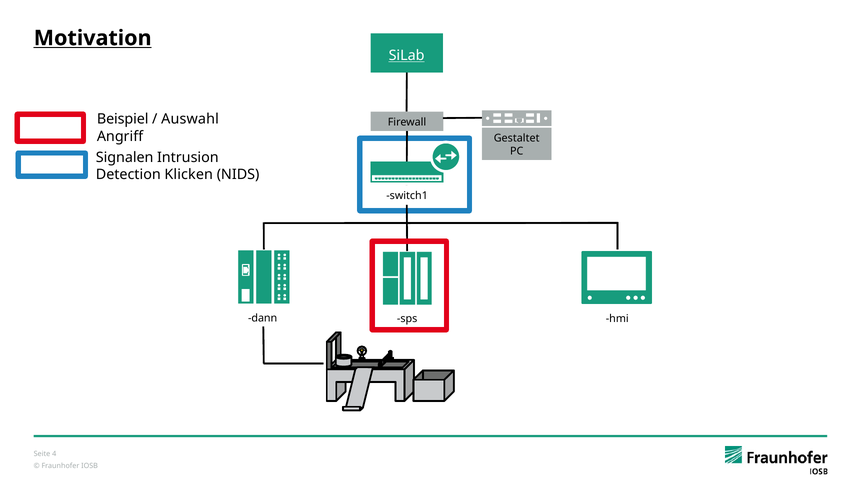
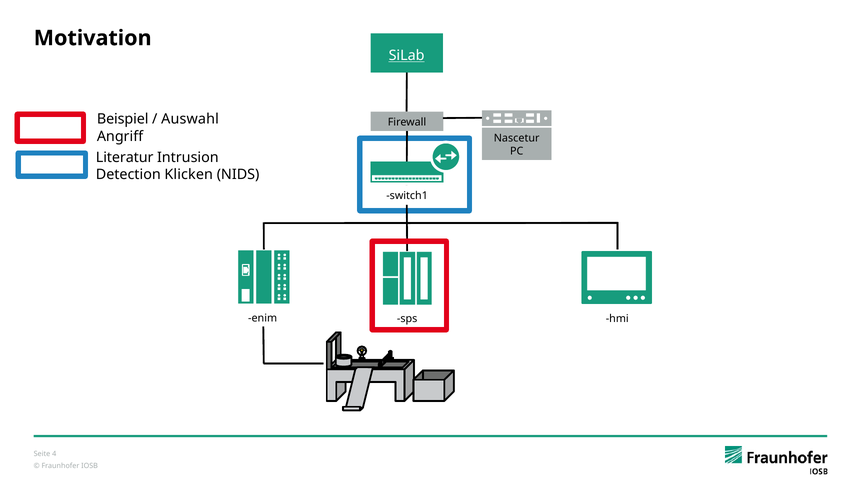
Motivation underline: present -> none (93, 38)
Gestaltet: Gestaltet -> Nascetur (517, 138)
Signalen: Signalen -> Literatur (125, 157)
dann: dann -> enim (263, 318)
